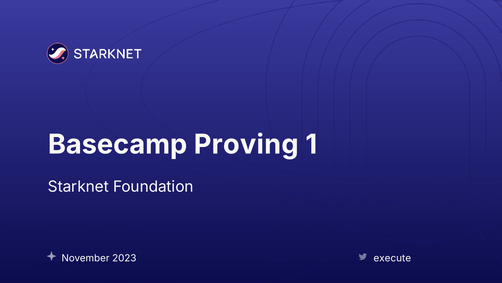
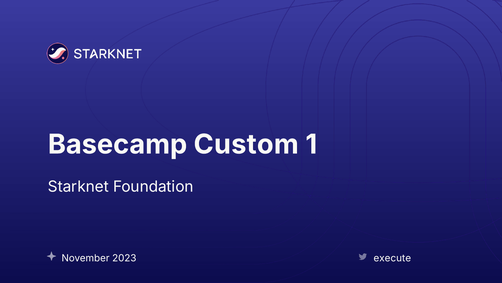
Proving: Proving -> Custom (246, 144)
